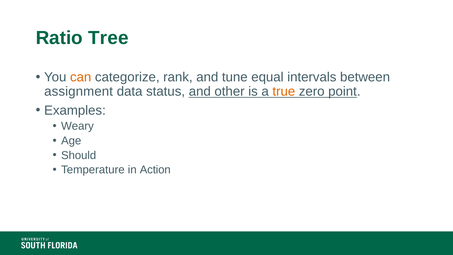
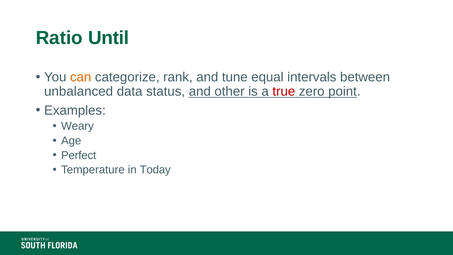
Tree: Tree -> Until (109, 38)
assignment: assignment -> unbalanced (79, 91)
true colour: orange -> red (284, 91)
Should: Should -> Perfect (79, 155)
Action: Action -> Today (155, 170)
